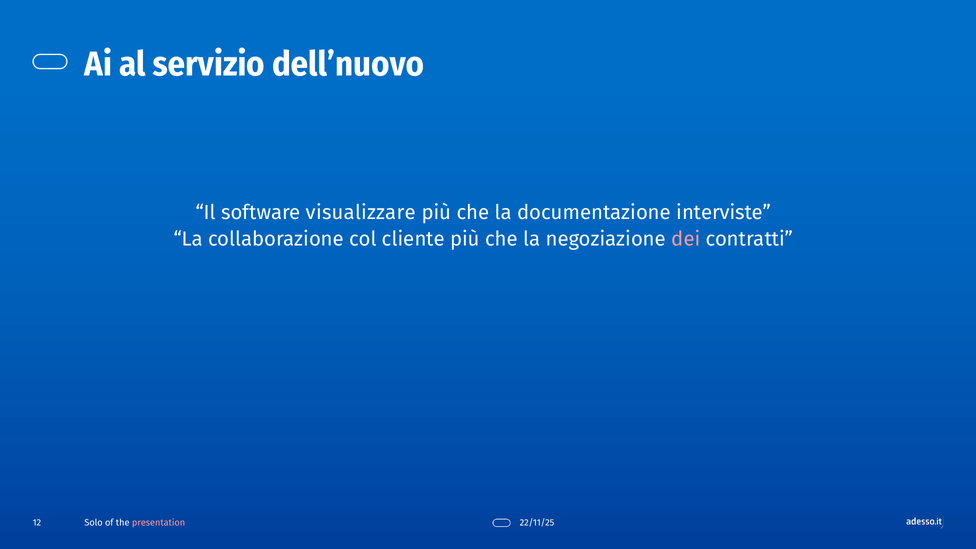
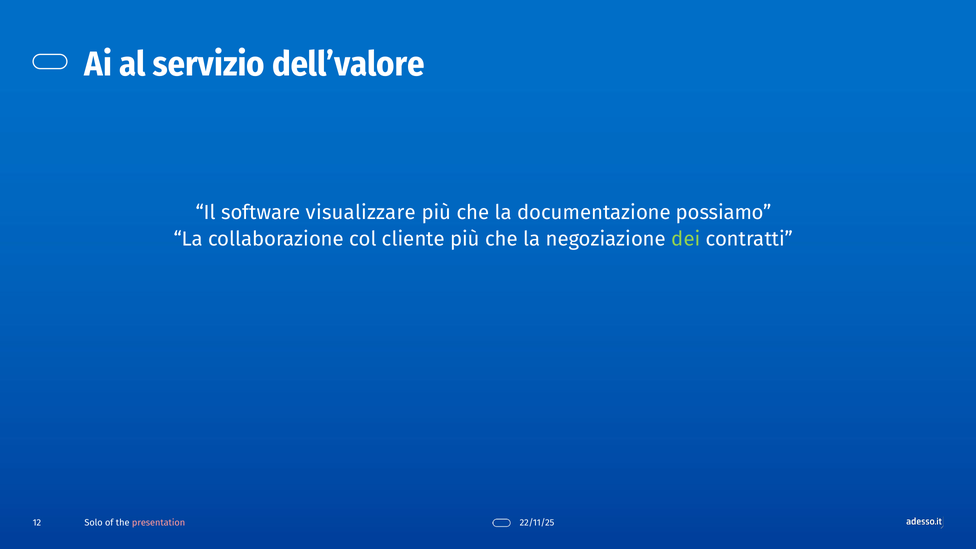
dell’nuovo: dell’nuovo -> dell’valore (348, 64)
interviste: interviste -> possiamo (724, 213)
dei colour: pink -> light green (686, 239)
